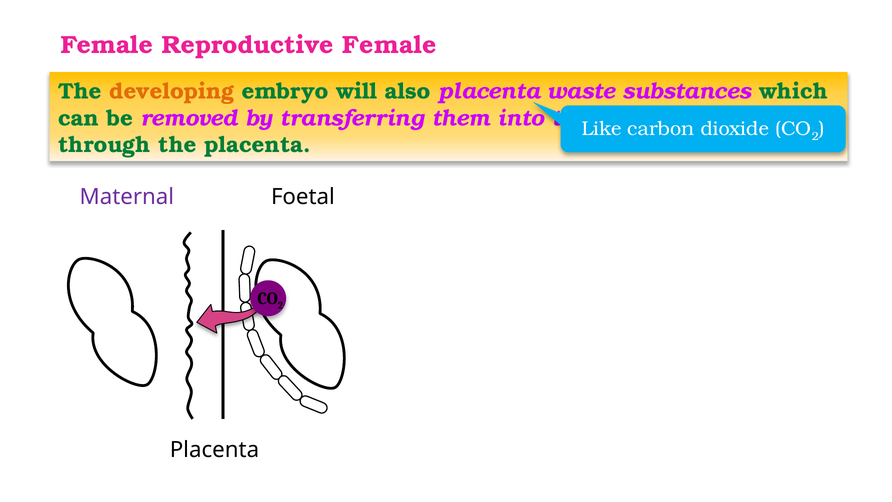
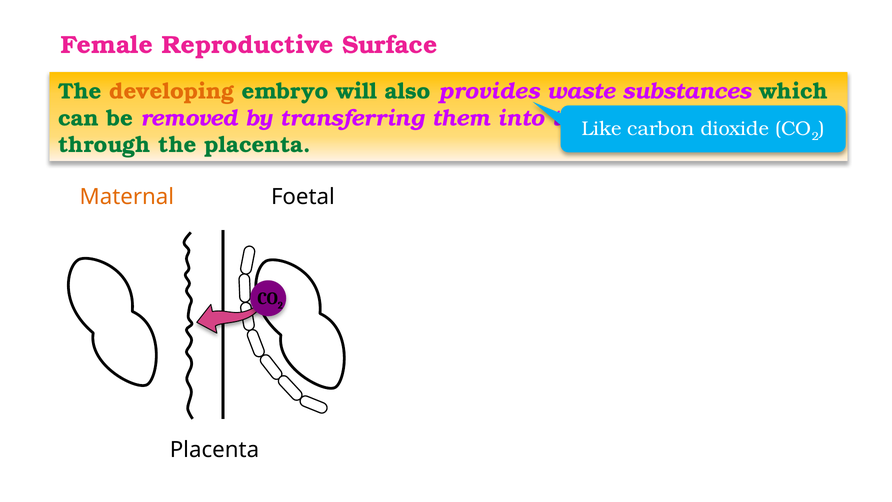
Reproductive Female: Female -> Surface (390, 45)
also placenta: placenta -> provides (489, 91)
Maternal colour: purple -> orange (127, 197)
